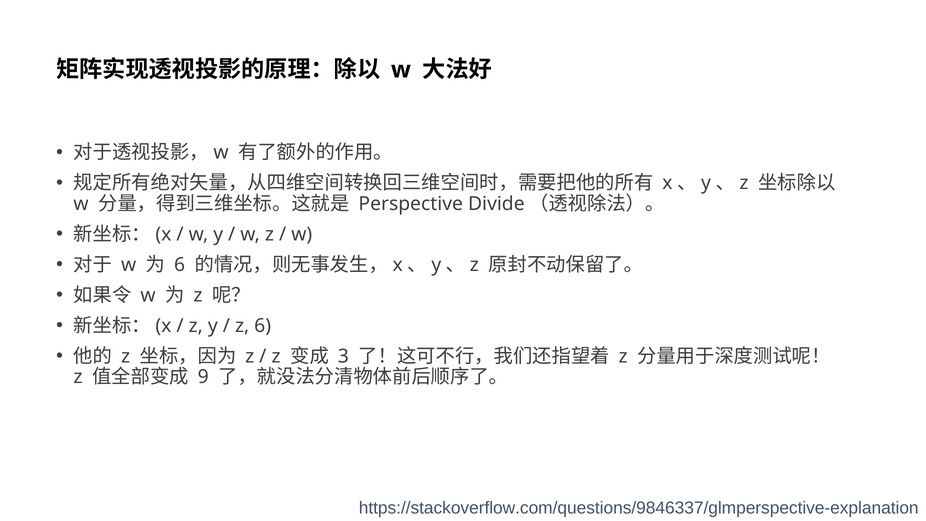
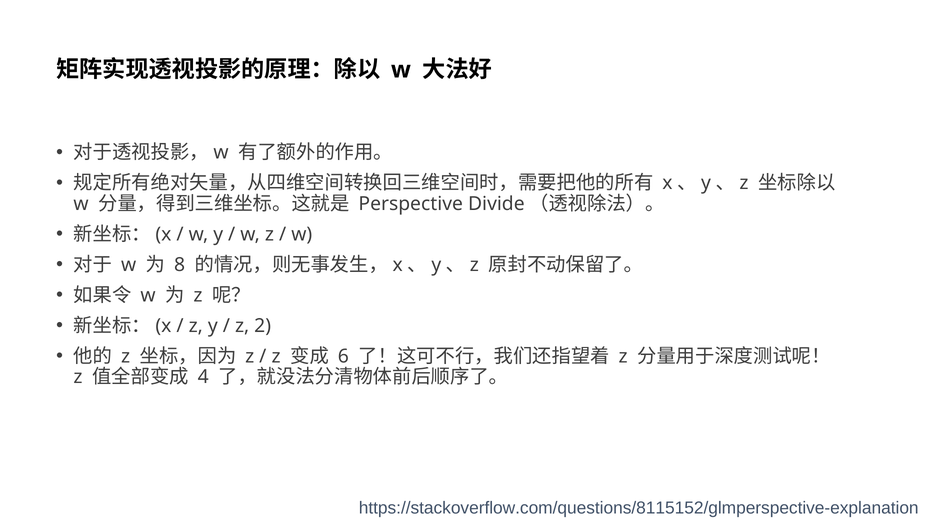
6: 6 -> 8 (180, 265)
z 6: 6 -> 2 (263, 326)
3: 3 -> 6 (343, 356)
9: 9 -> 4 (203, 377)
https://stackoverflow.com/questions/9846337/glmperspective-explanation: https://stackoverflow.com/questions/9846337/glmperspective-explanation -> https://stackoverflow.com/questions/8115152/glmperspective-explanation (639, 508)
